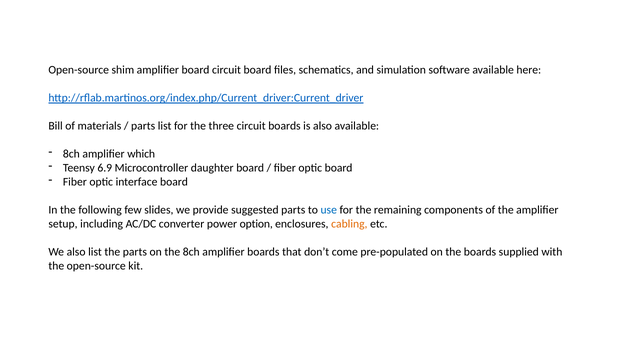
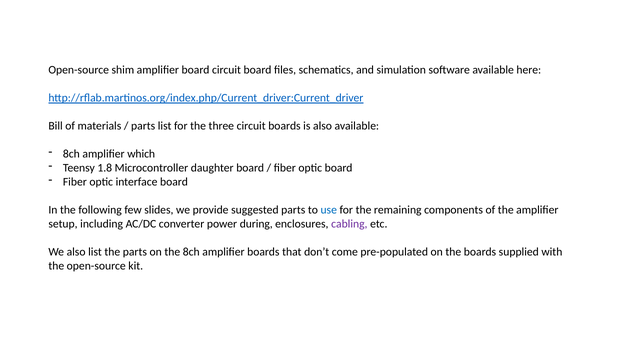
6.9: 6.9 -> 1.8 (105, 168)
option: option -> during (256, 224)
cabling colour: orange -> purple (349, 224)
